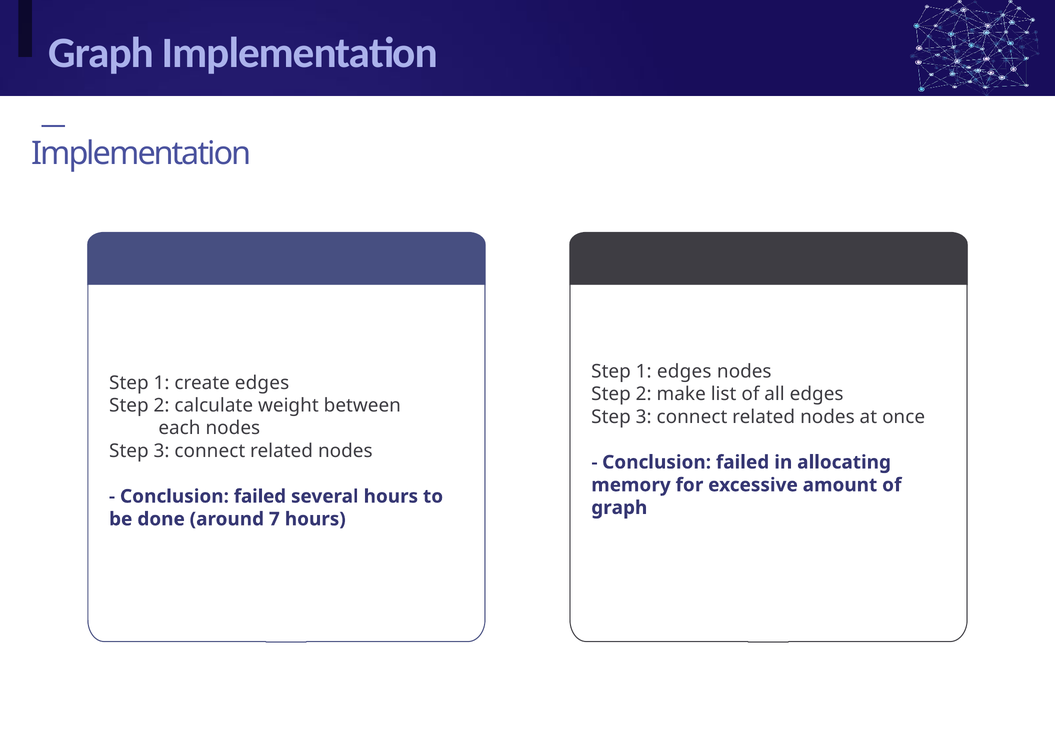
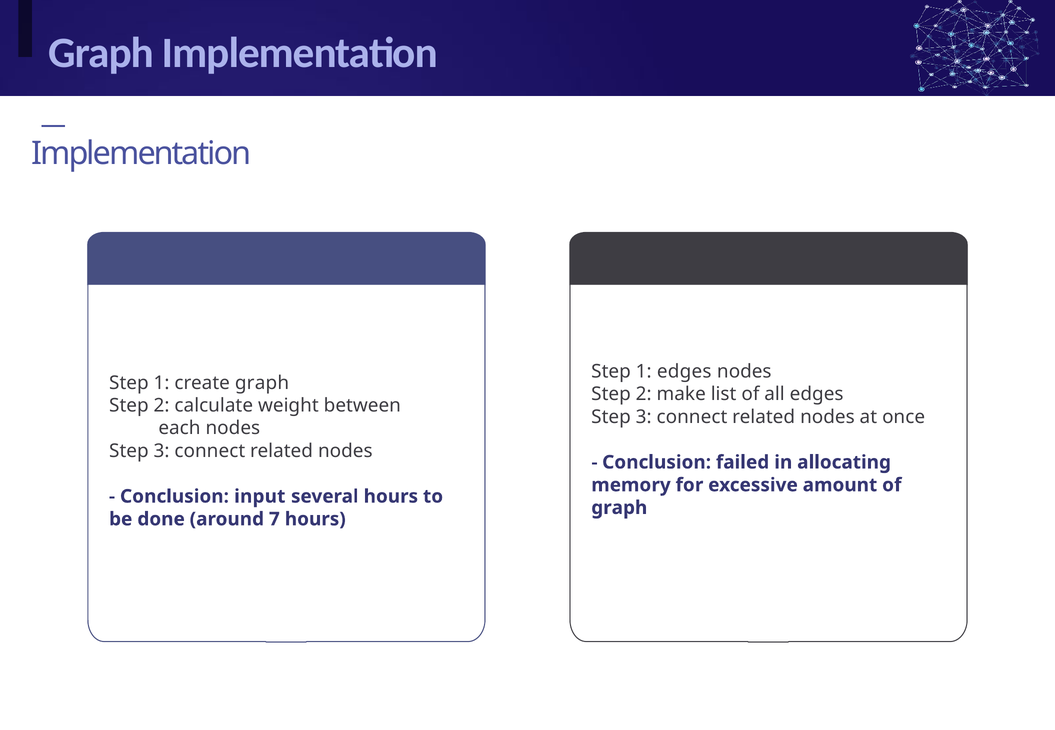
create edges: edges -> graph (262, 383)
failed: failed -> input (260, 497)
